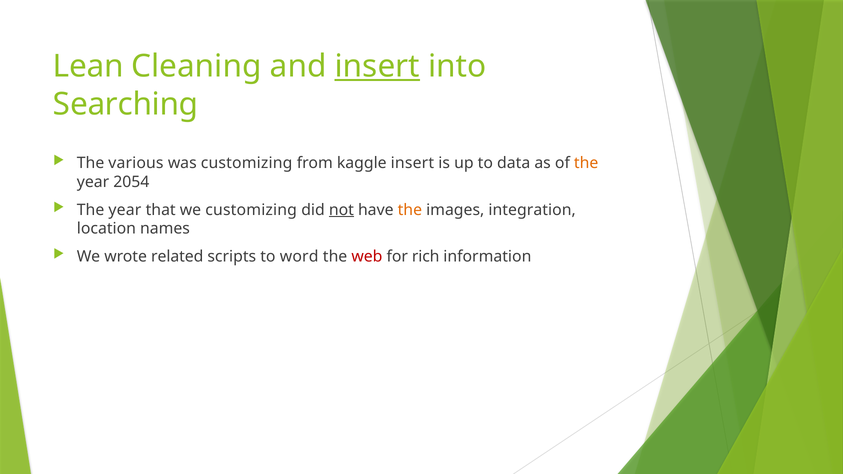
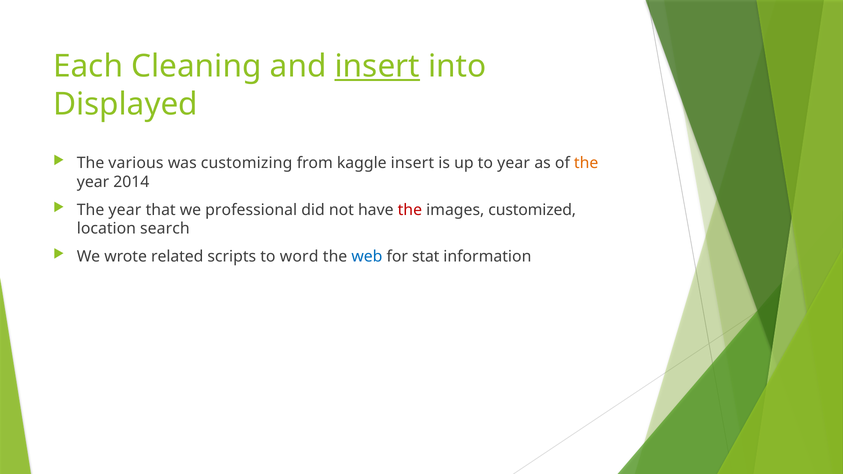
Lean: Lean -> Each (88, 66)
Searching: Searching -> Displayed (125, 104)
to data: data -> year (514, 163)
2054: 2054 -> 2014 (131, 182)
we customizing: customizing -> professional (251, 210)
not underline: present -> none (341, 210)
the colour: orange -> red (410, 210)
integration: integration -> customized (532, 210)
names: names -> search (165, 229)
web colour: red -> blue (367, 257)
rich: rich -> stat (426, 257)
